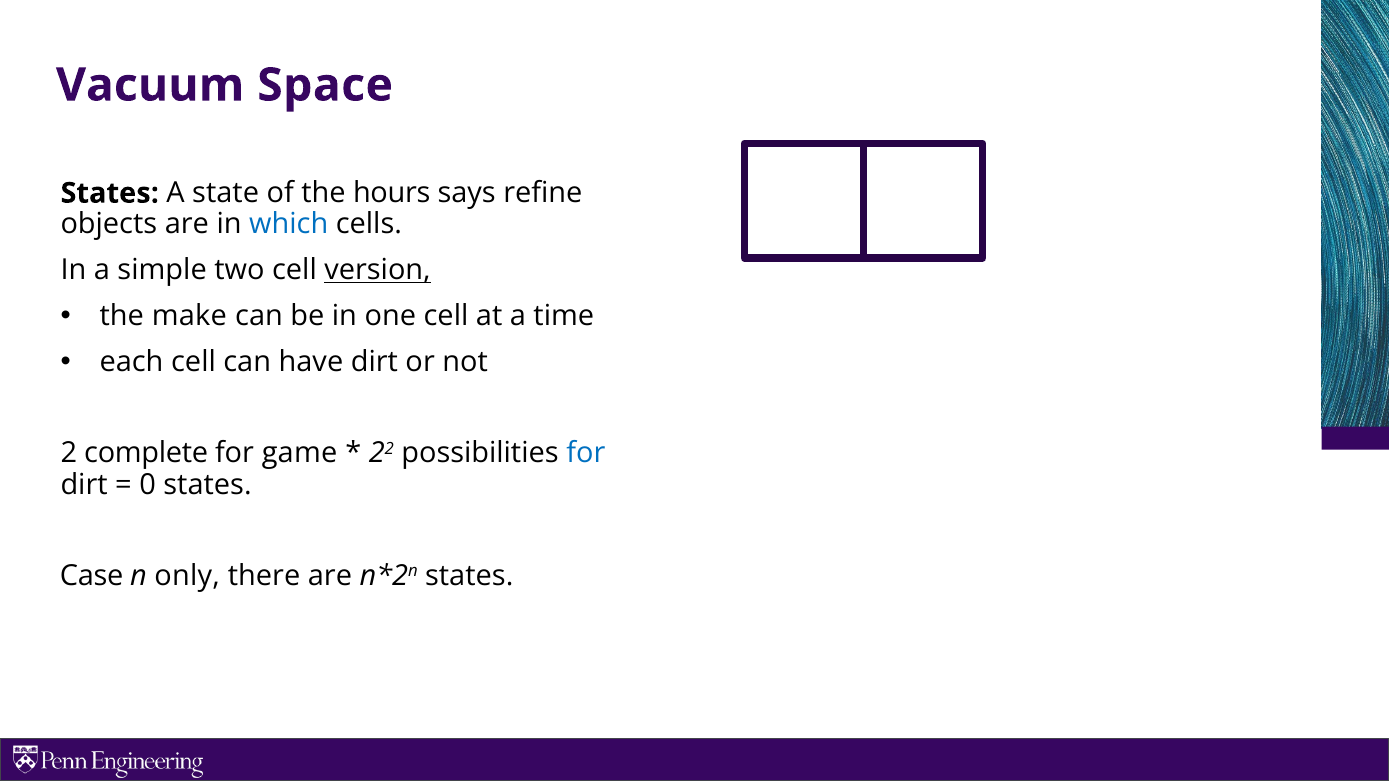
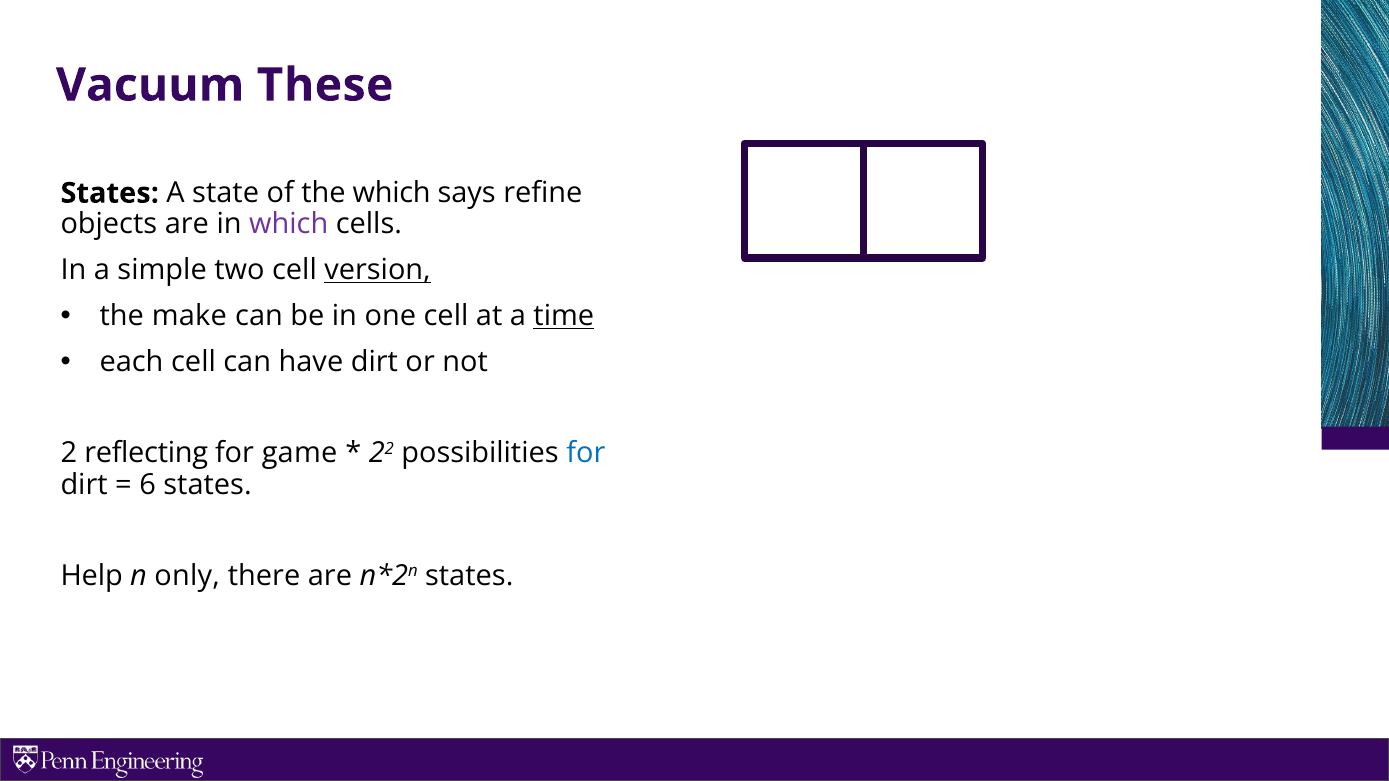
Space: Space -> These (325, 85)
the hours: hours -> which (392, 193)
which colour: blue -> purple (289, 225)
time underline: none -> present (564, 316)
complete: complete -> reflecting (146, 453)
0: 0 -> 6 (148, 485)
Case: Case -> Help (92, 576)
